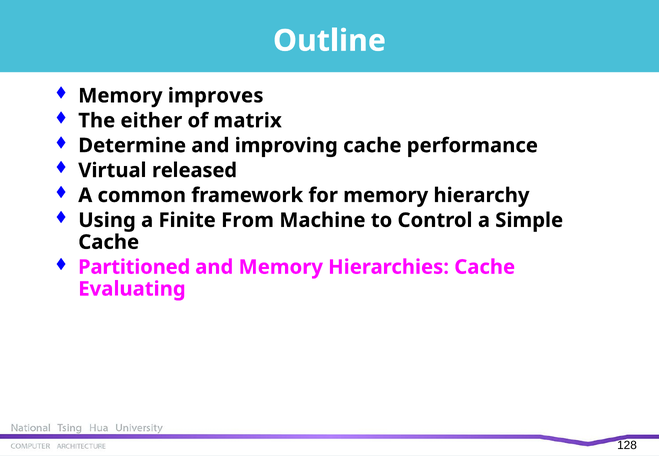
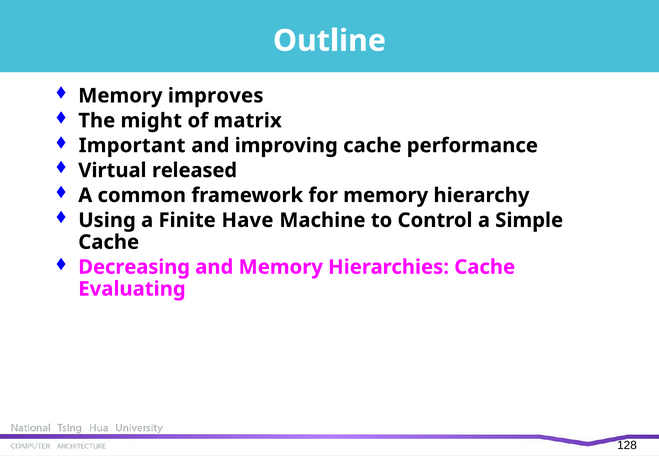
either: either -> might (151, 121)
Determine: Determine -> Important (132, 146)
From: From -> Have (247, 220)
Partitioned: Partitioned -> Decreasing (134, 267)
